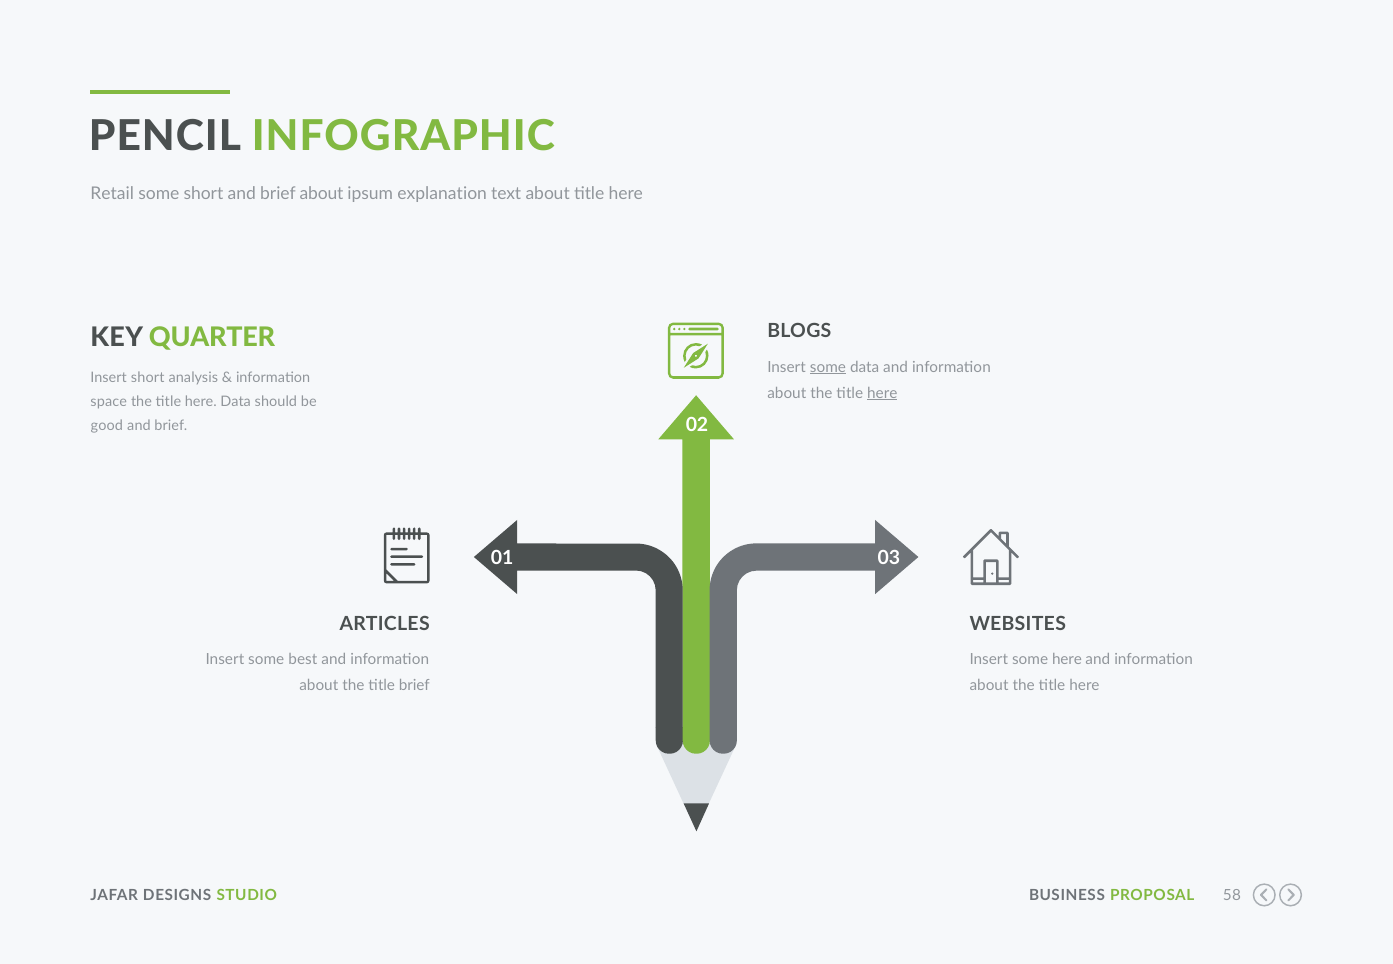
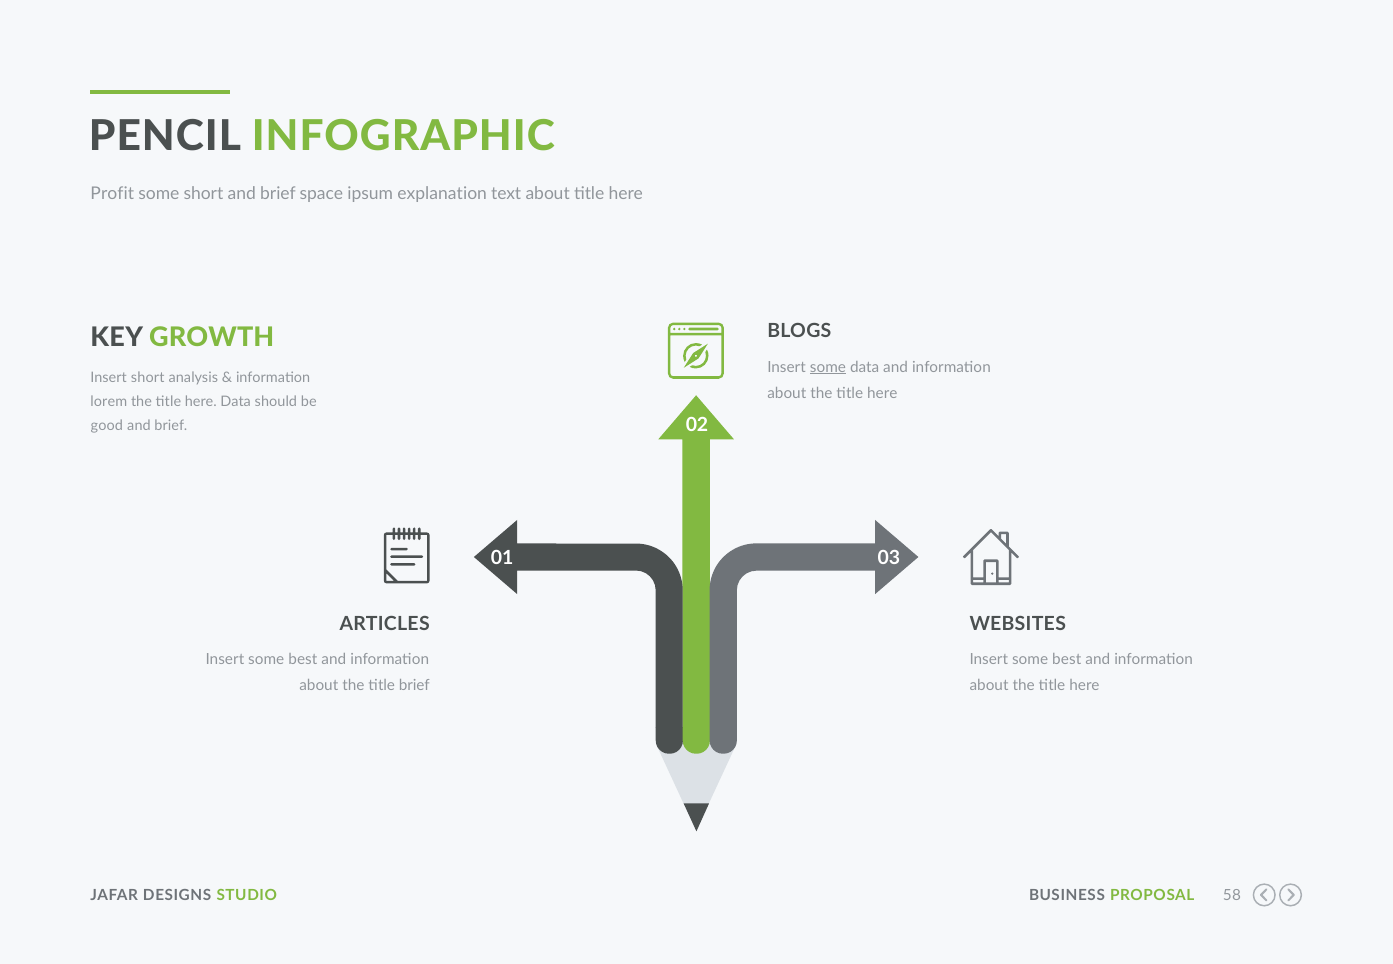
Retail: Retail -> Profit (112, 194)
brief about: about -> space (321, 194)
QUARTER: QUARTER -> GROWTH (212, 338)
here underline: present -> none (882, 393)
space: space -> lorem (109, 402)
here: here -> best (1067, 660)
